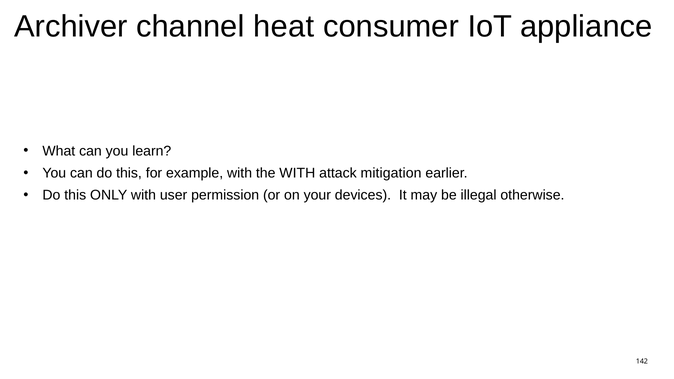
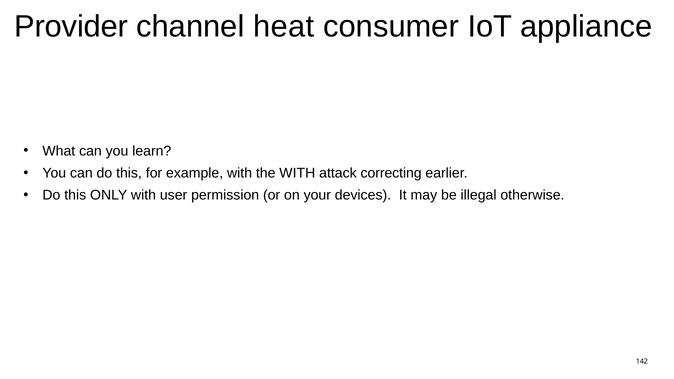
Archiver: Archiver -> Provider (71, 27)
mitigation: mitigation -> correcting (391, 173)
